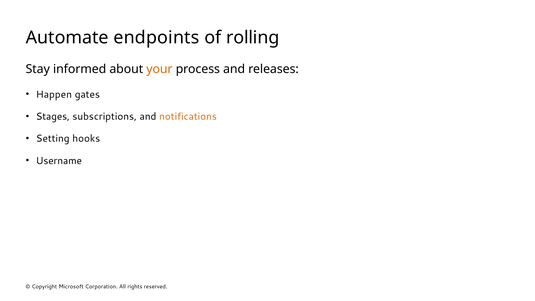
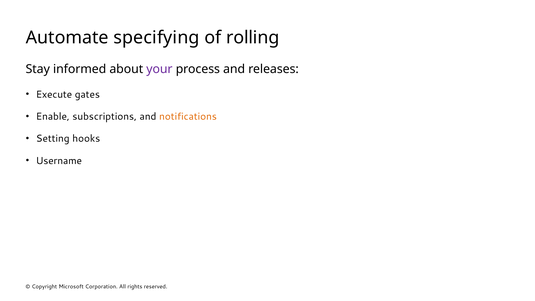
endpoints: endpoints -> specifying (156, 38)
your colour: orange -> purple (159, 69)
Happen: Happen -> Execute (54, 95)
Stages: Stages -> Enable (53, 117)
